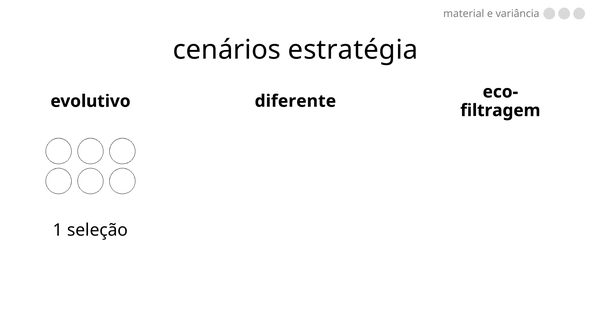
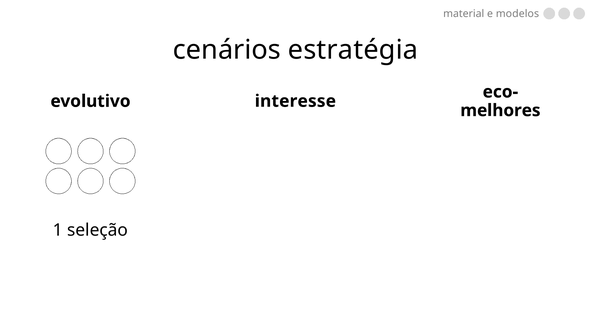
variância: variância -> modelos (517, 14)
diferente: diferente -> interesse (295, 101)
filtragem: filtragem -> melhores (500, 110)
